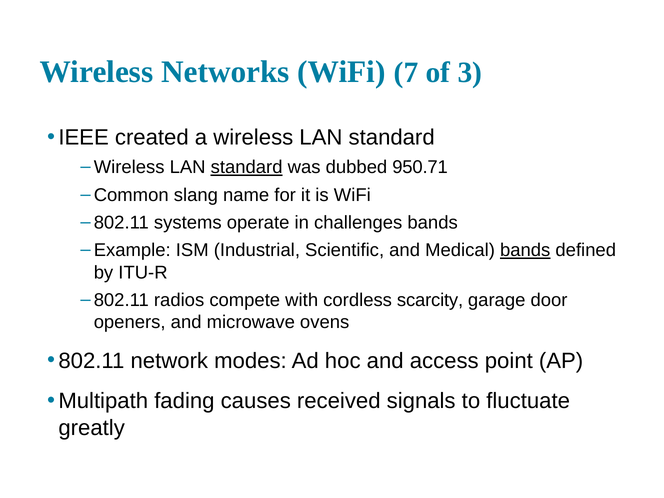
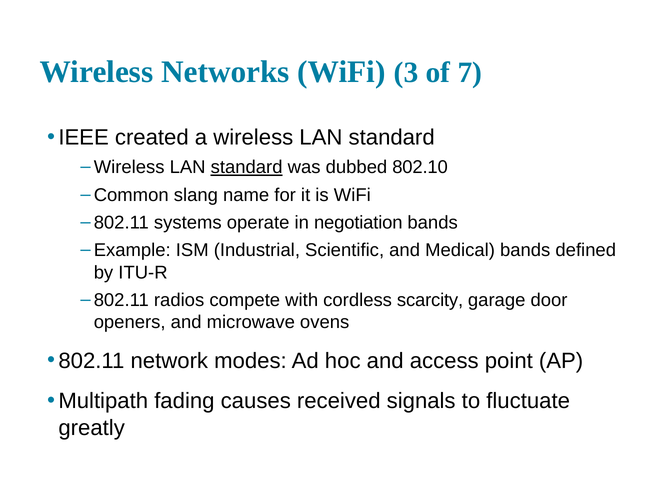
7: 7 -> 3 (406, 73)
3: 3 -> 7 (470, 73)
950.71: 950.71 -> 802.10 (420, 167)
challenges: challenges -> negotiation (358, 223)
bands underline: present -> none (525, 250)
